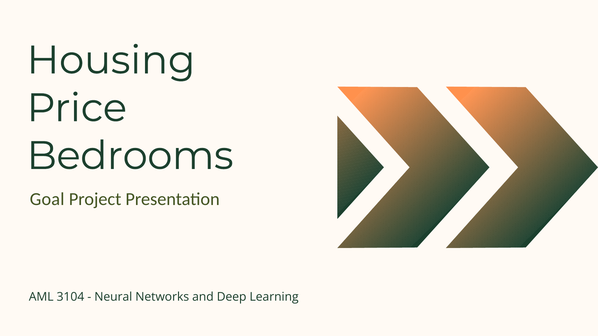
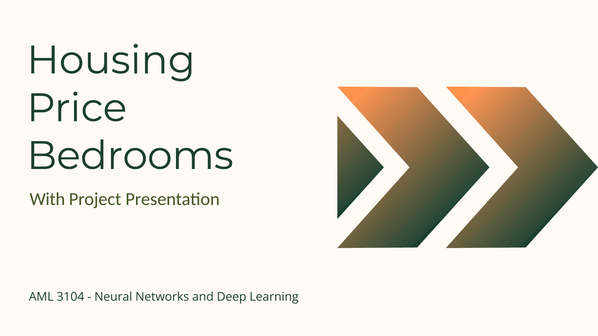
Goal: Goal -> With (47, 199)
